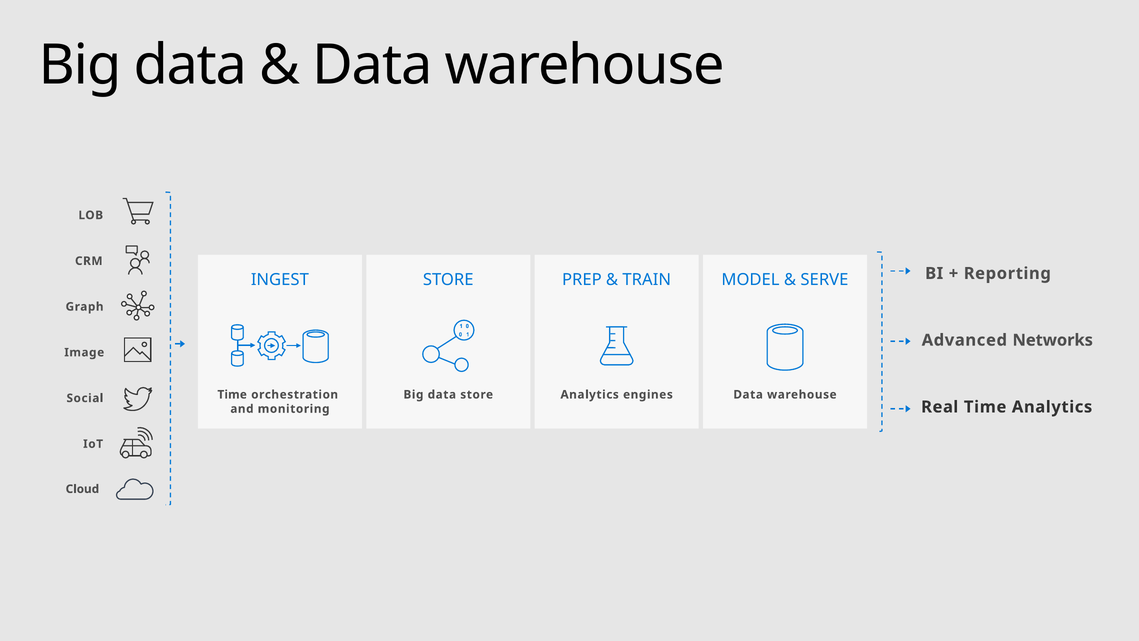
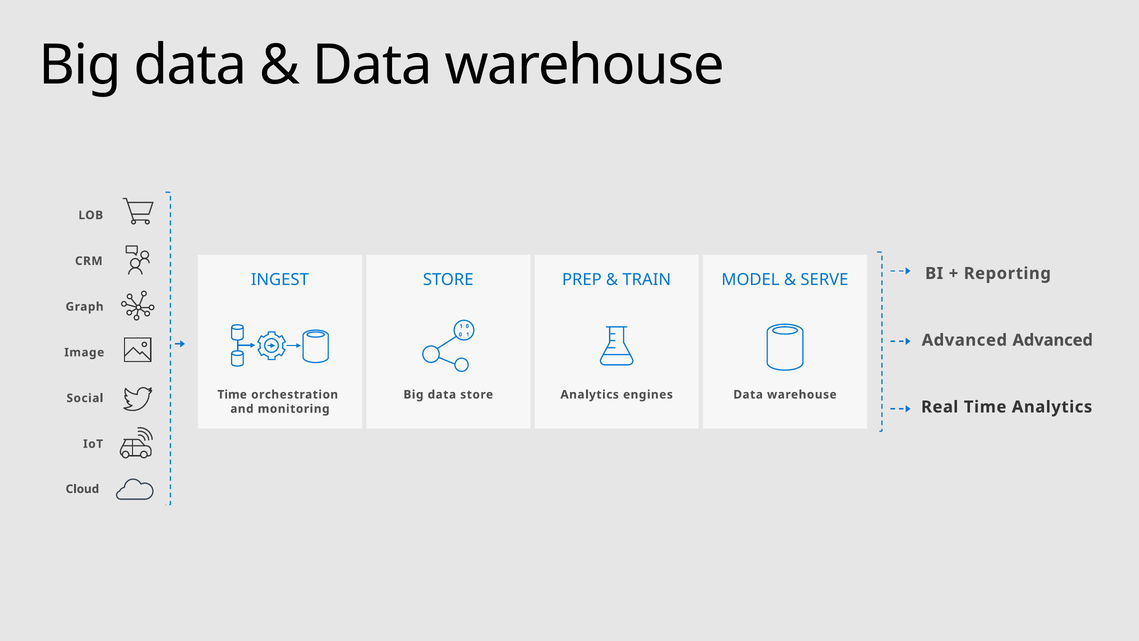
Advanced Networks: Networks -> Advanced (1053, 340)
